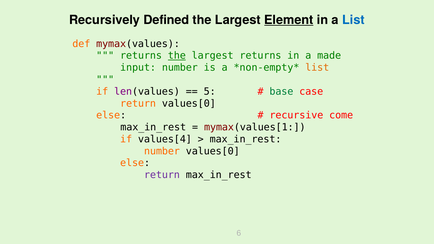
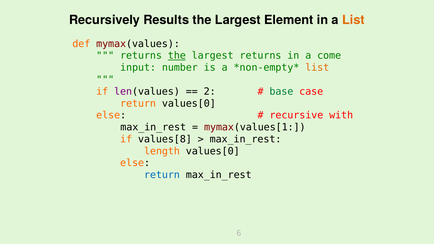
Defined: Defined -> Results (166, 20)
Element underline: present -> none (289, 20)
List colour: blue -> orange (353, 20)
made: made -> come (329, 56)
5: 5 -> 2 (210, 92)
come: come -> with (341, 115)
values[4: values[4 -> values[8 (165, 139)
number: number -> length (162, 151)
return colour: purple -> blue (162, 175)
